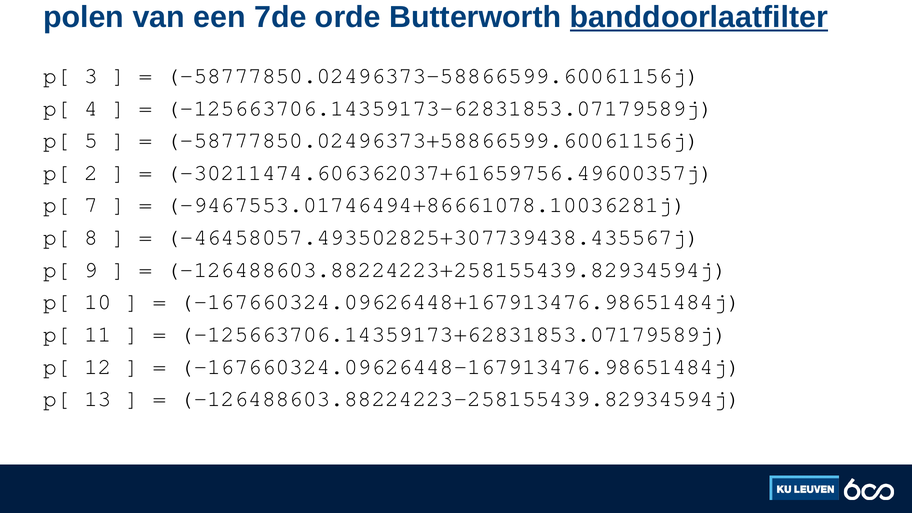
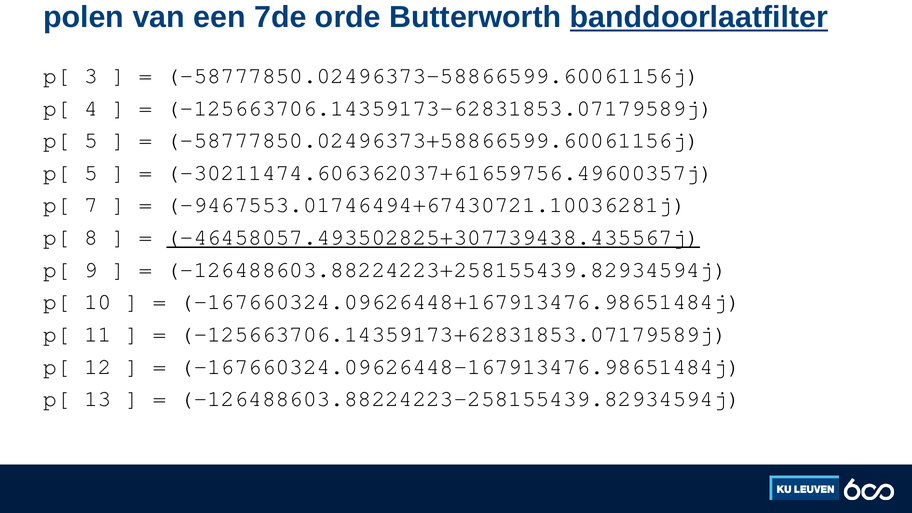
2: 2 -> 5 (91, 173)
-9467553.01746494+86661078.10036281j: -9467553.01746494+86661078.10036281j -> -9467553.01746494+67430721.10036281j (426, 205)
-46458057.493502825+307739438.435567j underline: none -> present (433, 237)
